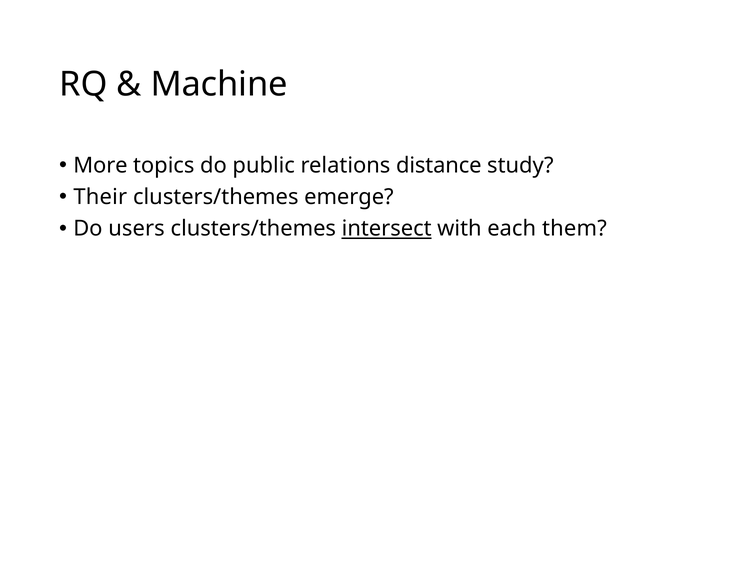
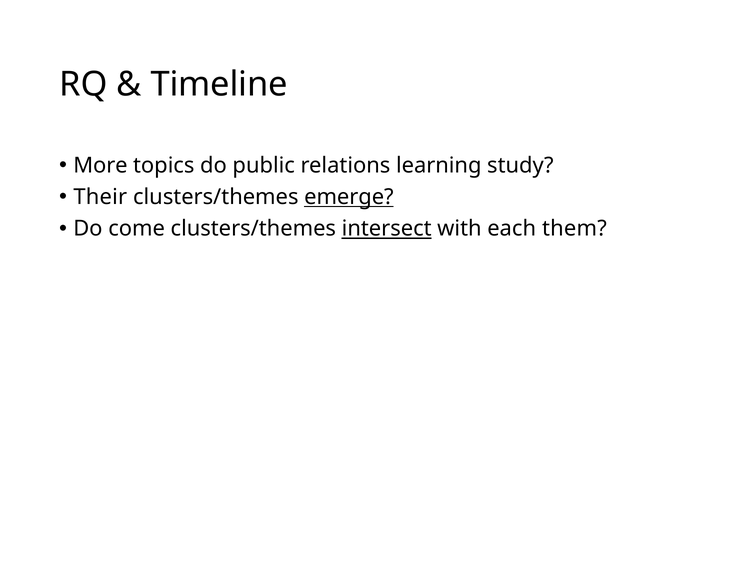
Machine: Machine -> Timeline (219, 84)
distance: distance -> learning (439, 166)
emerge underline: none -> present (349, 197)
users: users -> come (137, 229)
